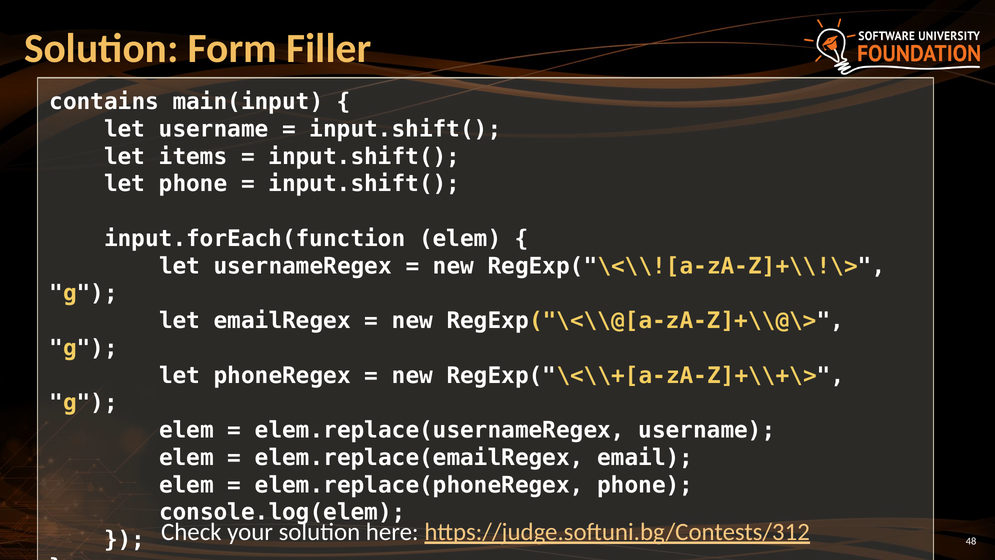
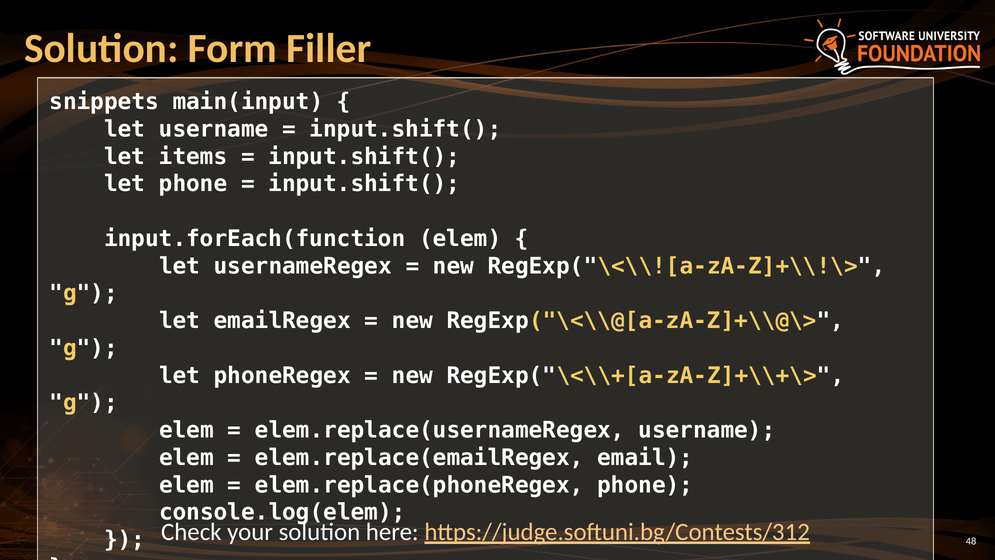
contains: contains -> snippets (104, 102)
